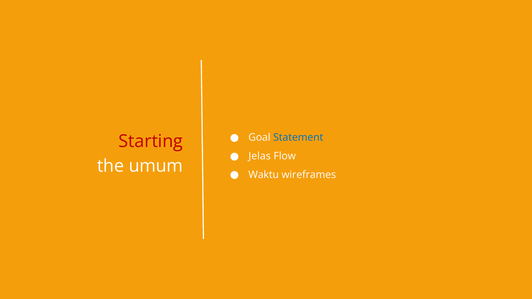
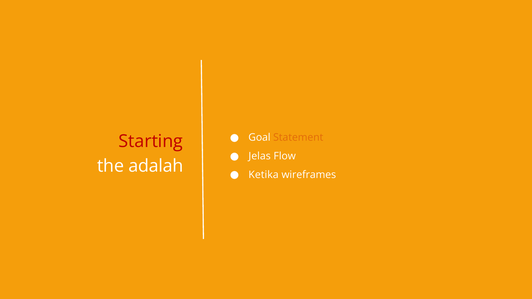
Statement colour: blue -> orange (298, 138)
umum: umum -> adalah (156, 166)
Waktu: Waktu -> Ketika (264, 175)
